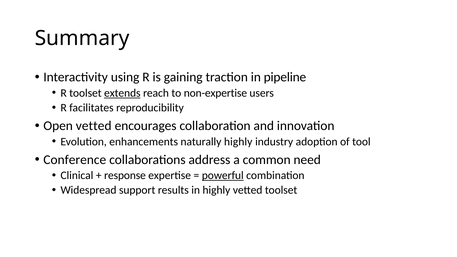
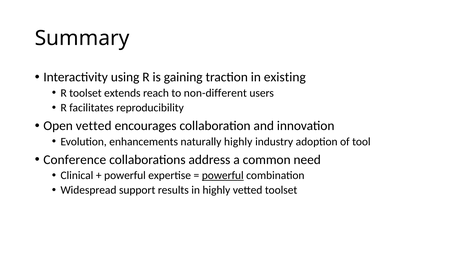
pipeline: pipeline -> existing (285, 77)
extends underline: present -> none (122, 93)
non-expertise: non-expertise -> non-different (215, 93)
response: response -> powerful (125, 175)
